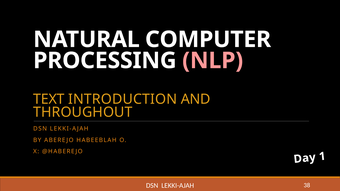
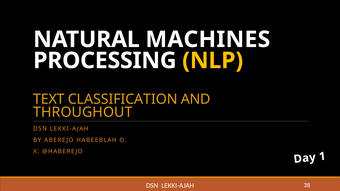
COMPUTER: COMPUTER -> MACHINES (208, 40)
NLP colour: pink -> yellow (213, 61)
INTRODUCTION: INTRODUCTION -> CLASSIFICATION (123, 99)
